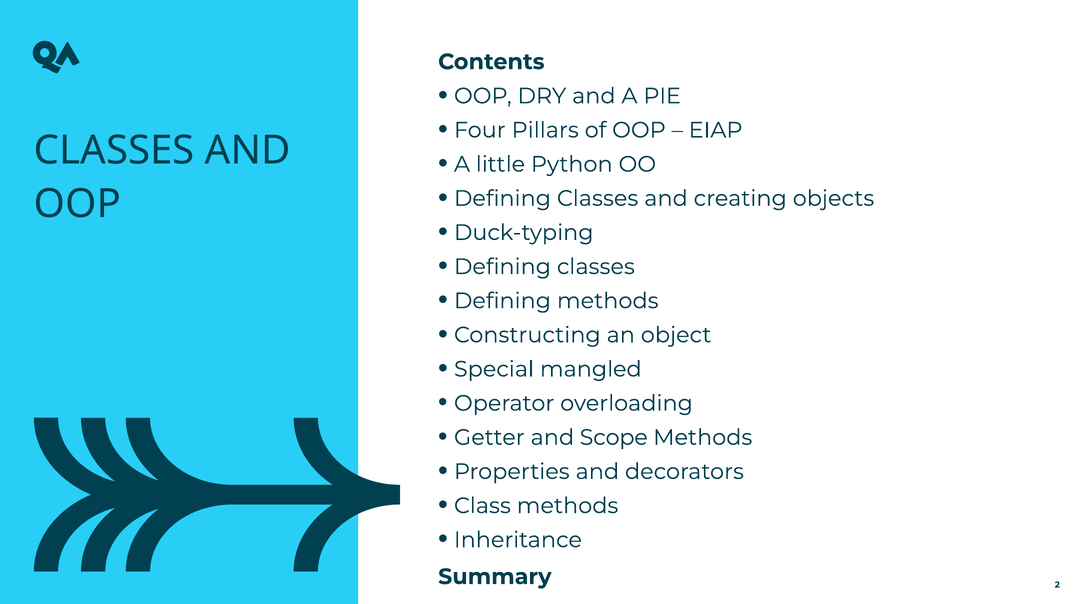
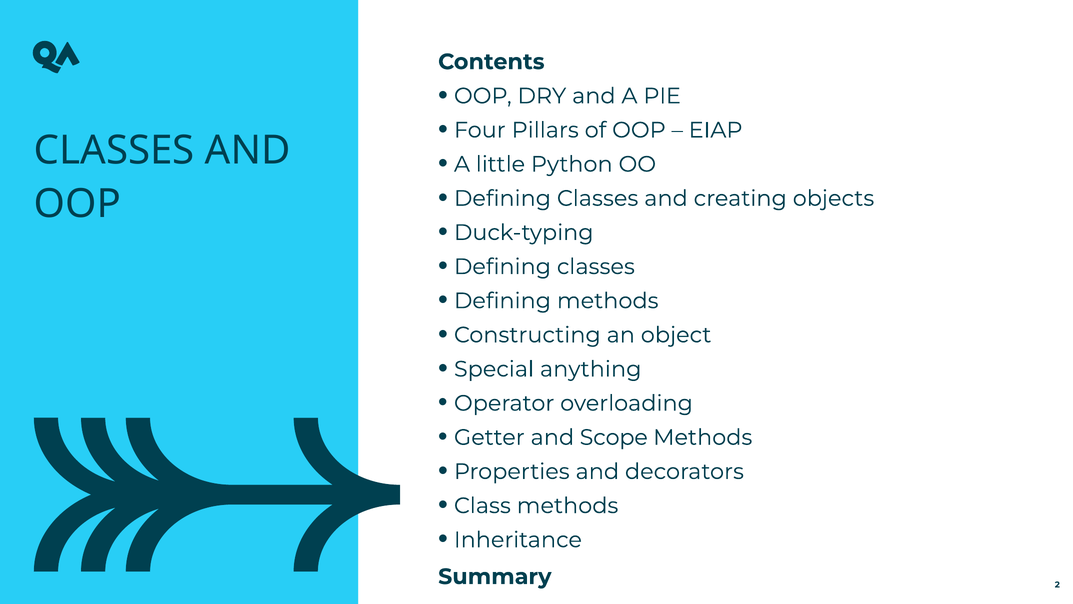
mangled: mangled -> anything (591, 369)
